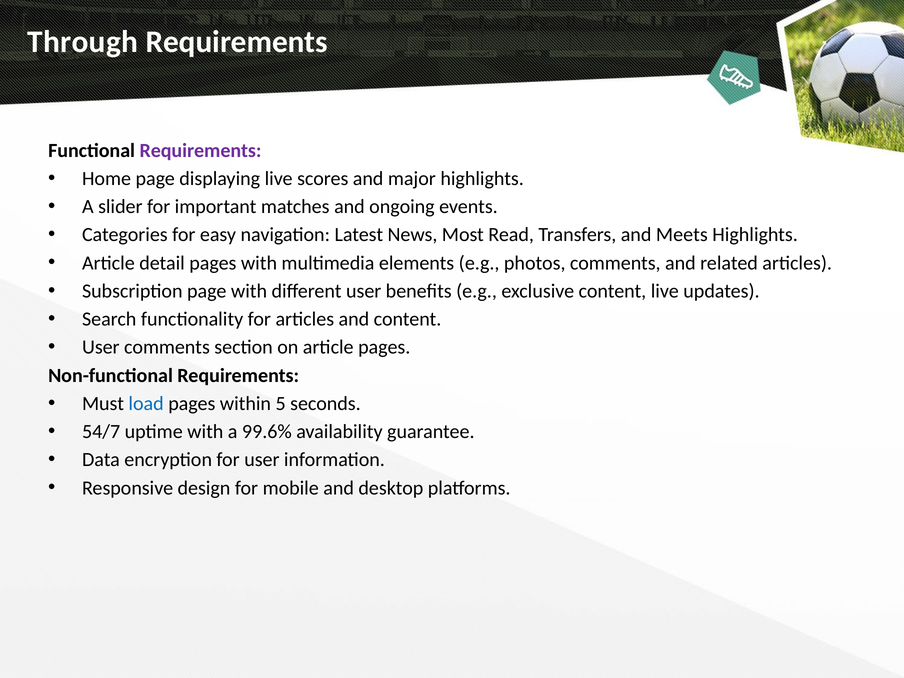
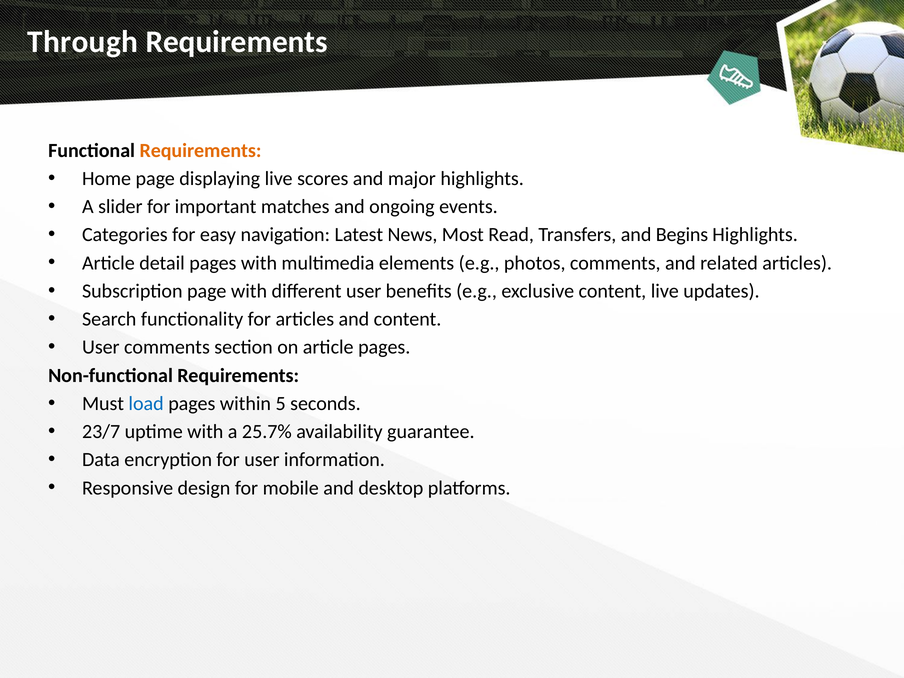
Requirements colour: purple -> orange (200, 151)
Meets: Meets -> Begins (682, 235)
54/7: 54/7 -> 23/7 (101, 432)
99.6%: 99.6% -> 25.7% (267, 432)
